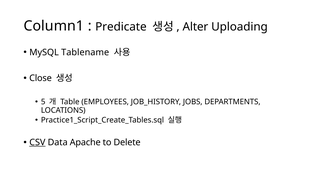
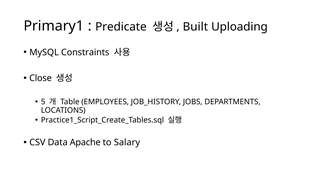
Column1: Column1 -> Primary1 (54, 26)
Alter: Alter -> Built (195, 27)
Tablename: Tablename -> Constraints (85, 52)
CSV underline: present -> none (37, 142)
Delete: Delete -> Salary (127, 142)
